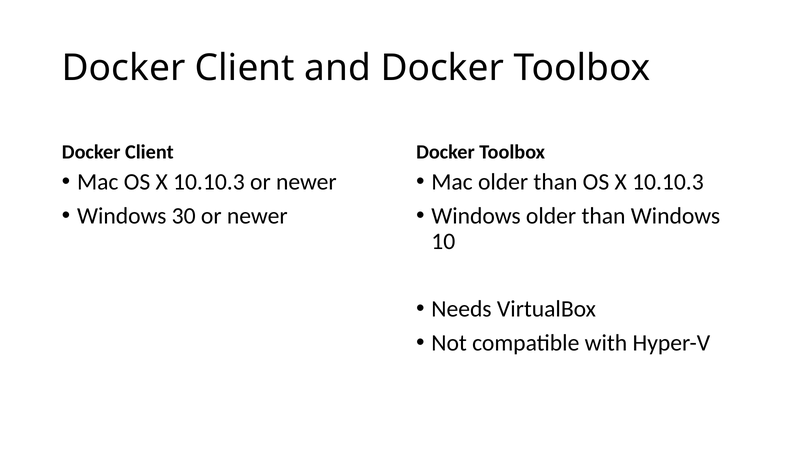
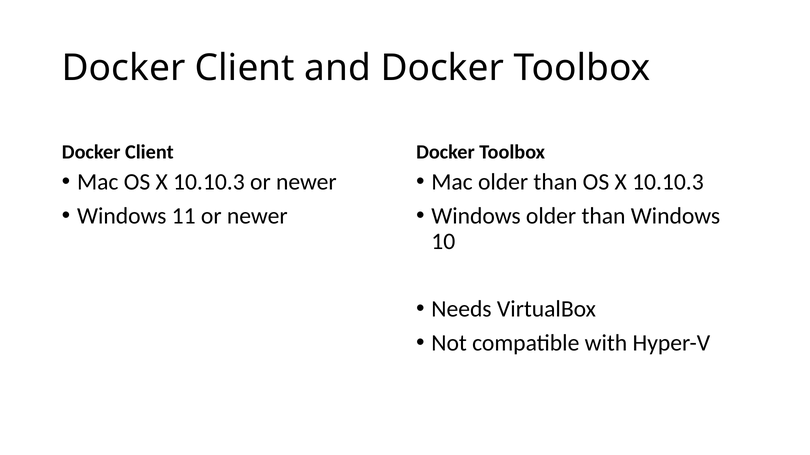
30: 30 -> 11 (184, 216)
